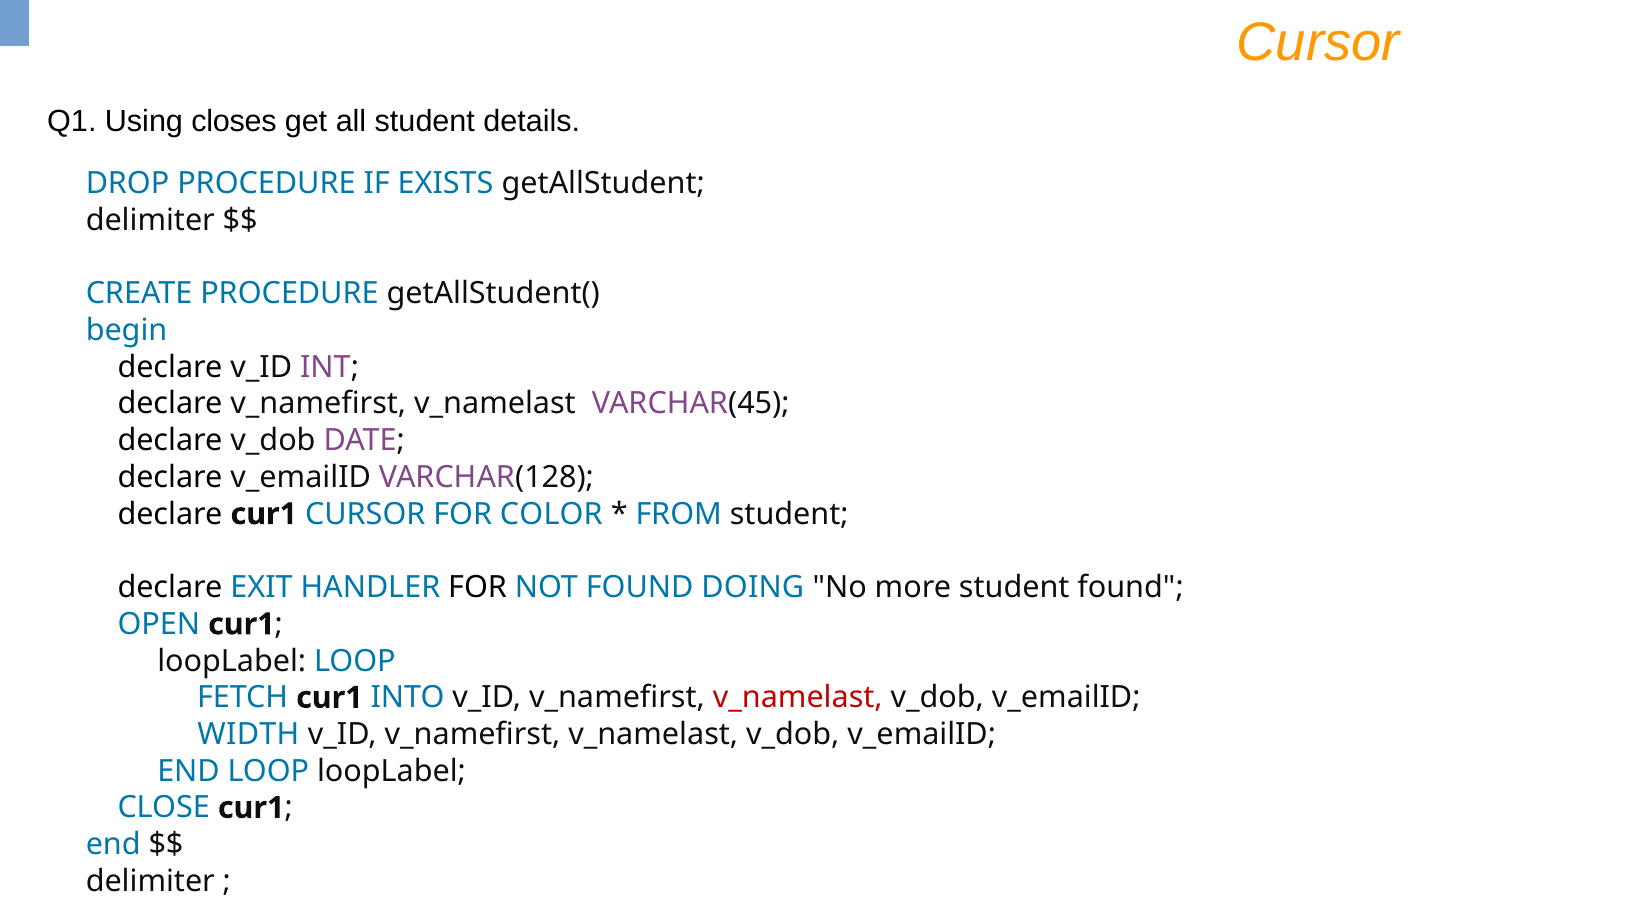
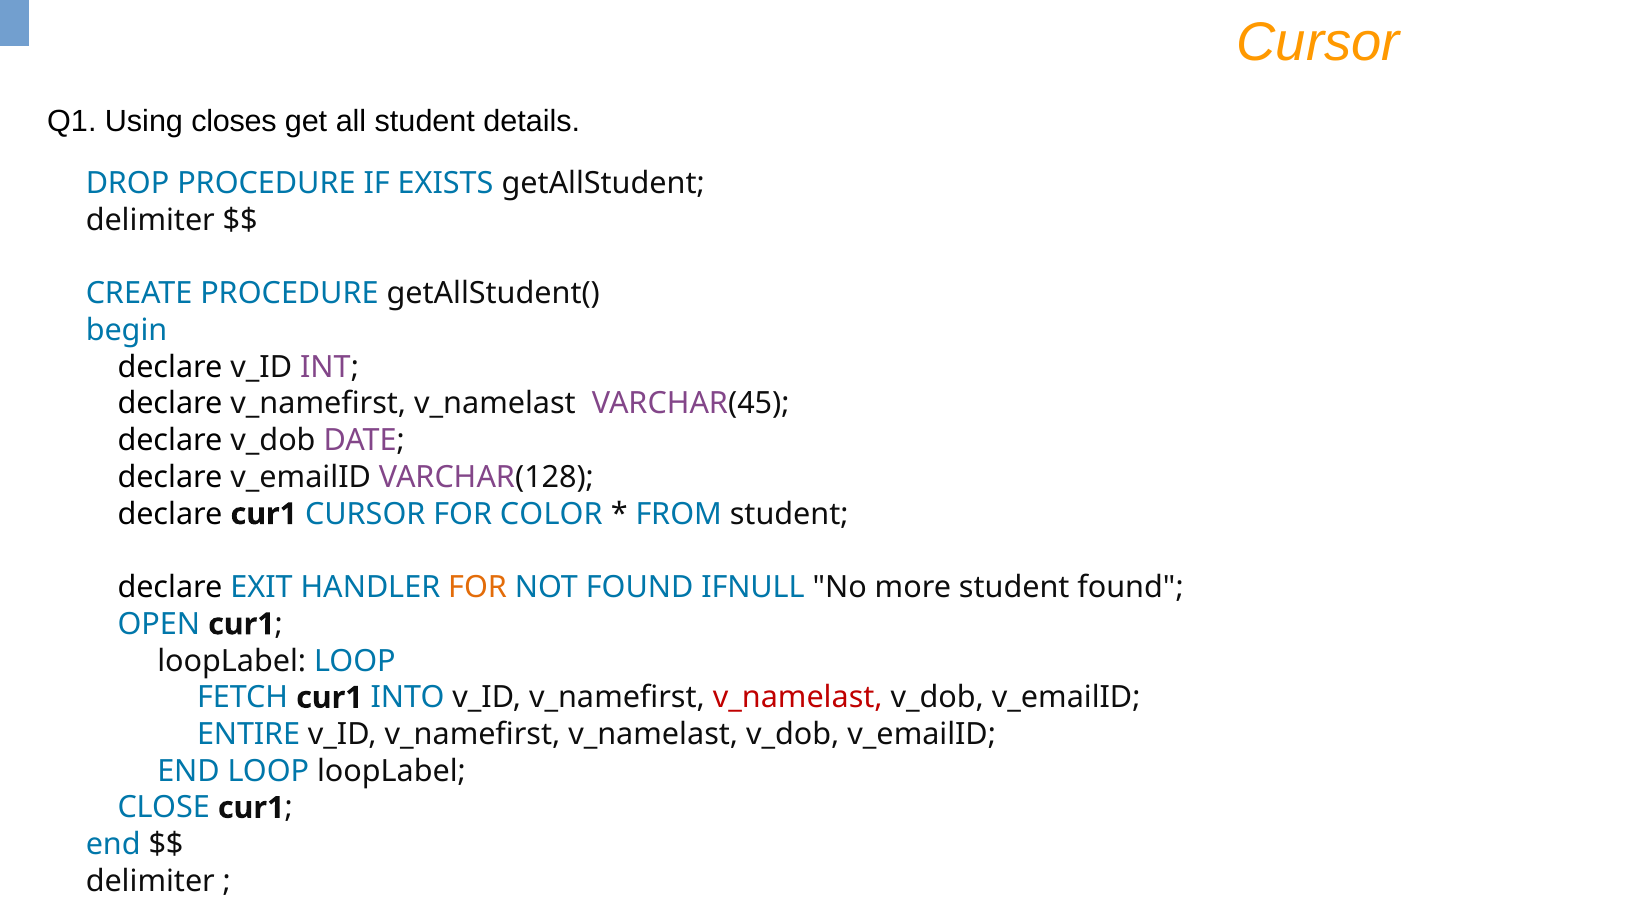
FOR colour: black -> orange (478, 587)
DOING: DOING -> IFNULL (753, 587)
WIDTH: WIDTH -> ENTIRE (249, 734)
